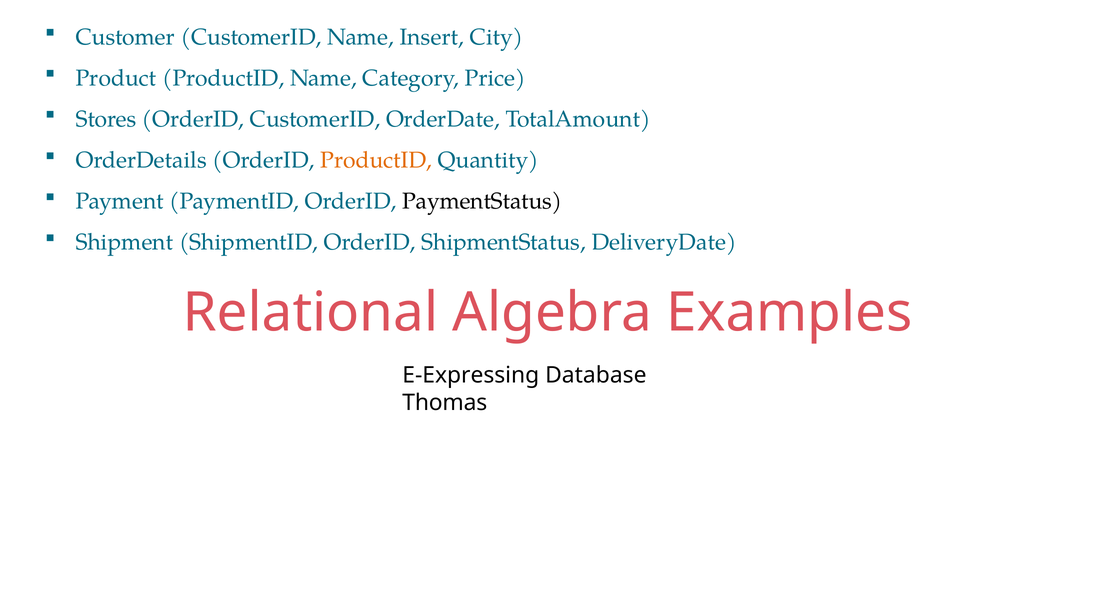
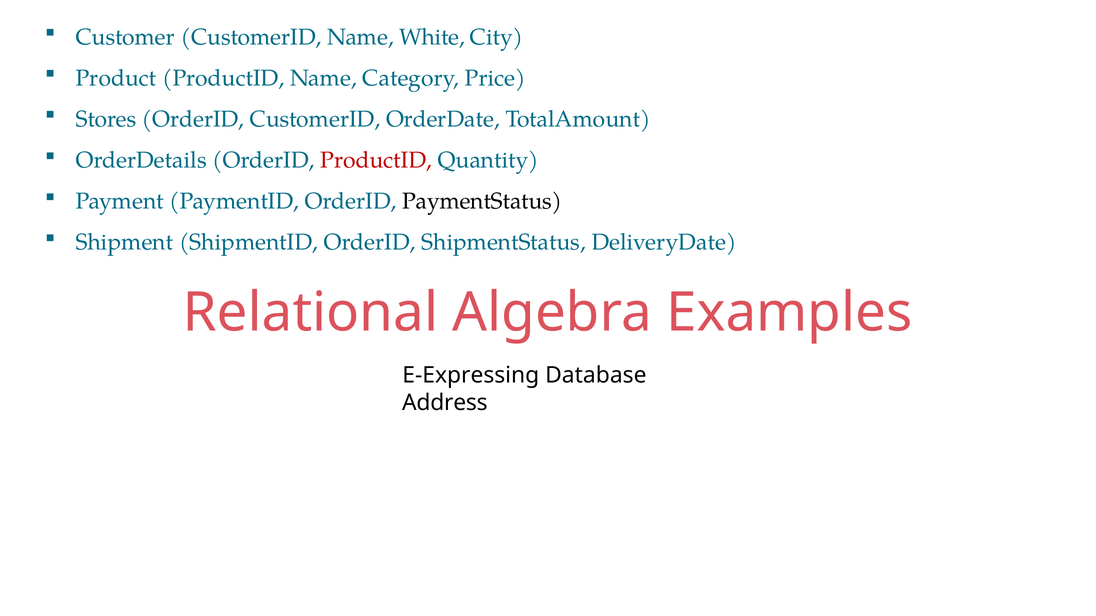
Insert: Insert -> White (432, 37)
ProductID colour: orange -> red (376, 160)
Thomas: Thomas -> Address (445, 403)
